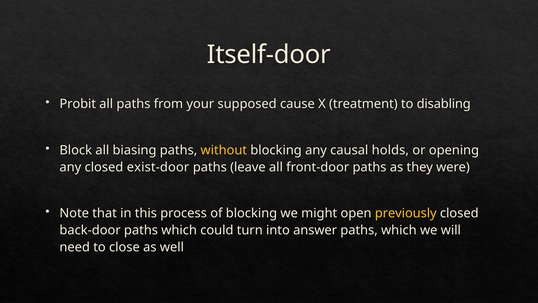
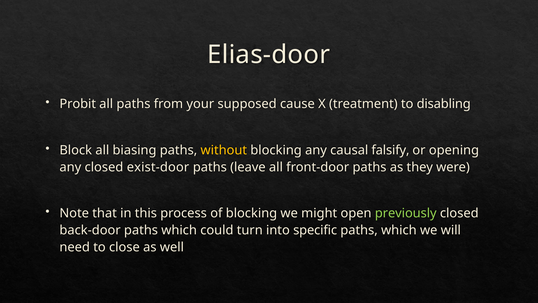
Itself-door: Itself-door -> Elias-door (269, 54)
holds: holds -> falsify (390, 150)
previously colour: yellow -> light green (406, 213)
answer: answer -> specific (315, 230)
